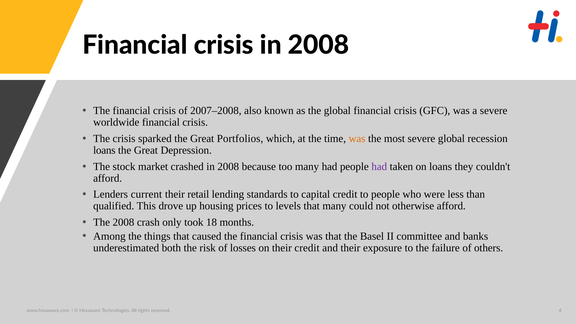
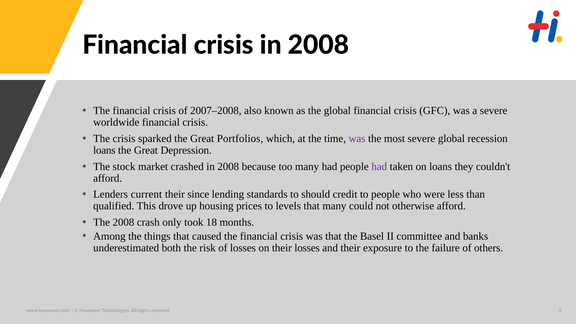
was colour: orange -> purple (357, 139)
retail: retail -> since (198, 194)
capital: capital -> should (316, 194)
their credit: credit -> losses (307, 248)
